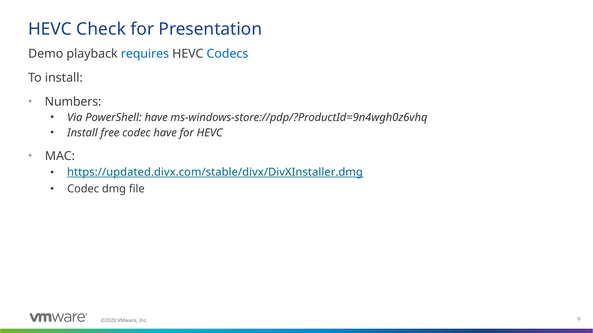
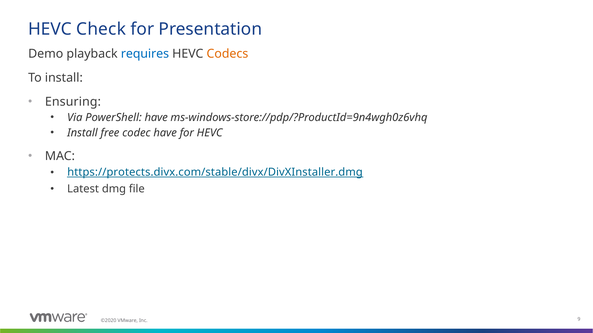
Codecs colour: blue -> orange (227, 54)
Numbers: Numbers -> Ensuring (73, 102)
https://updated.divx.com/stable/divx/DivXInstaller.dmg: https://updated.divx.com/stable/divx/DivXInstaller.dmg -> https://protects.divx.com/stable/divx/DivXInstaller.dmg (215, 172)
Codec: Codec -> Latest (83, 189)
